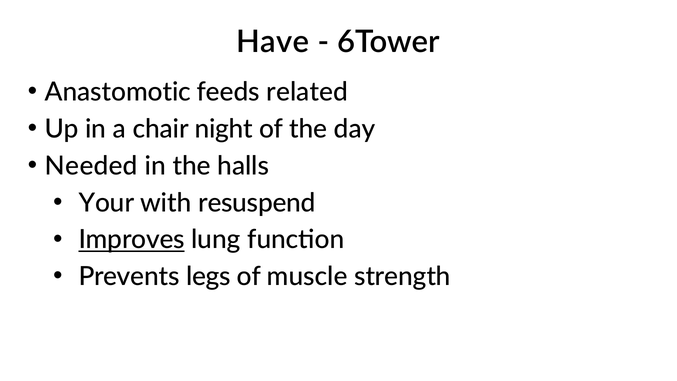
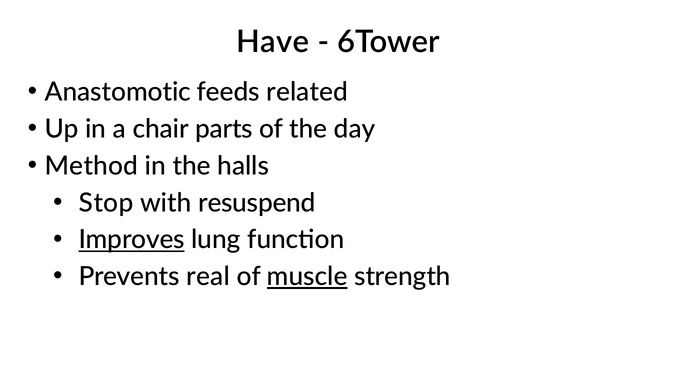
night: night -> parts (224, 129)
Needed: Needed -> Method (91, 166)
Your: Your -> Stop (106, 203)
legs: legs -> real (208, 277)
muscle underline: none -> present (307, 277)
